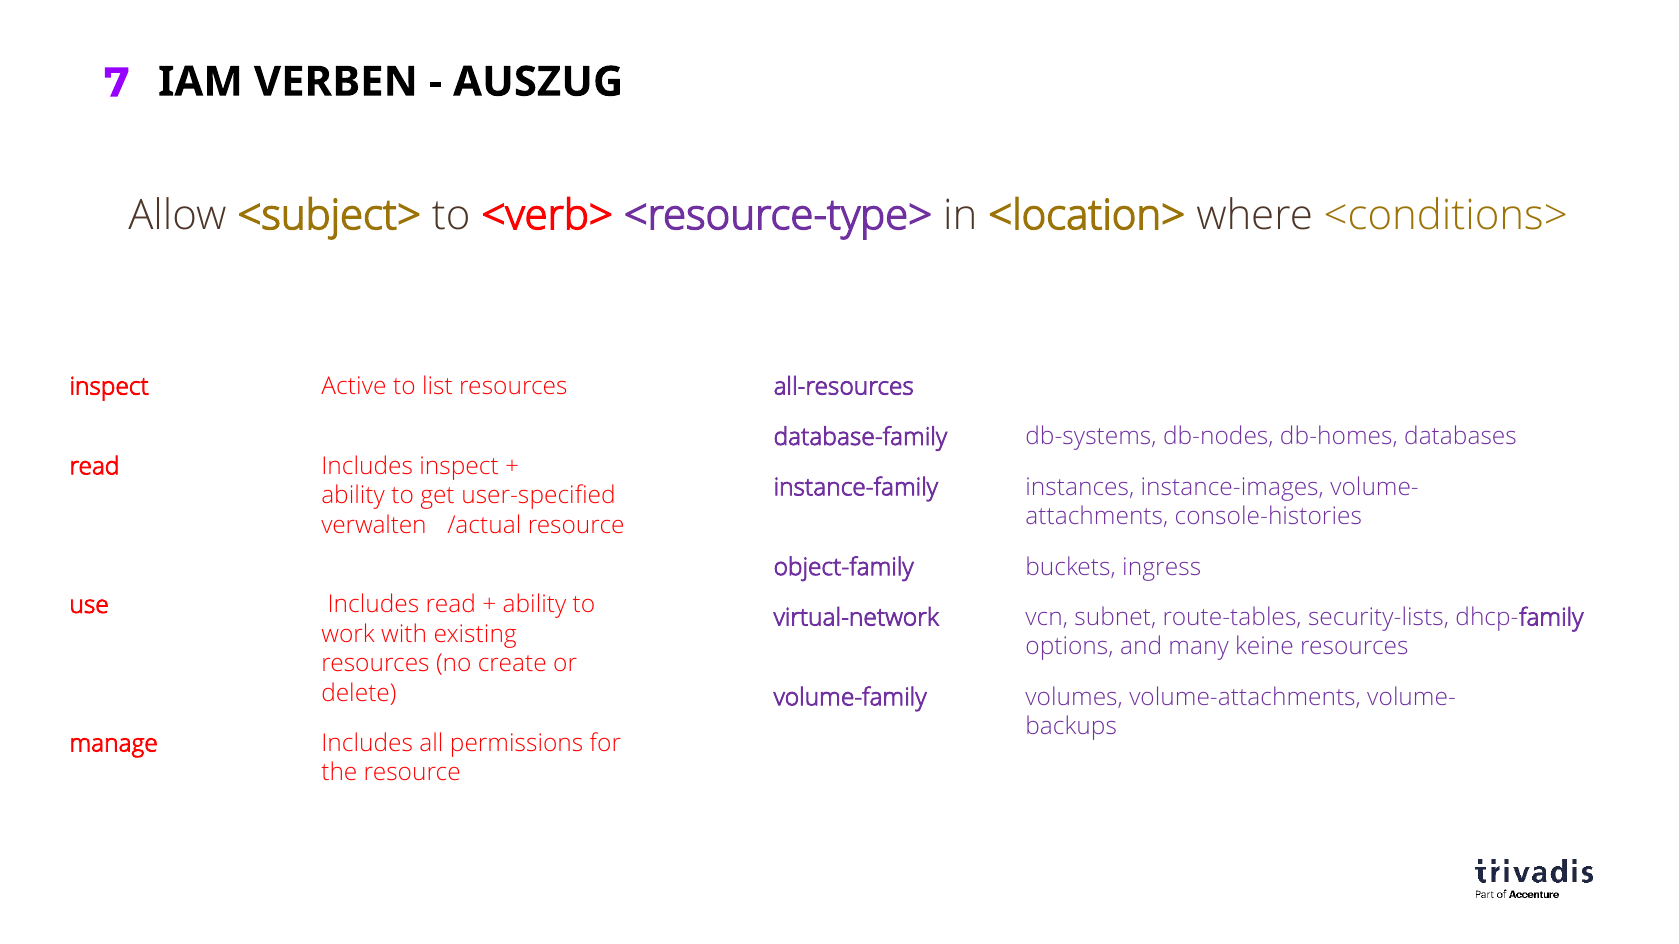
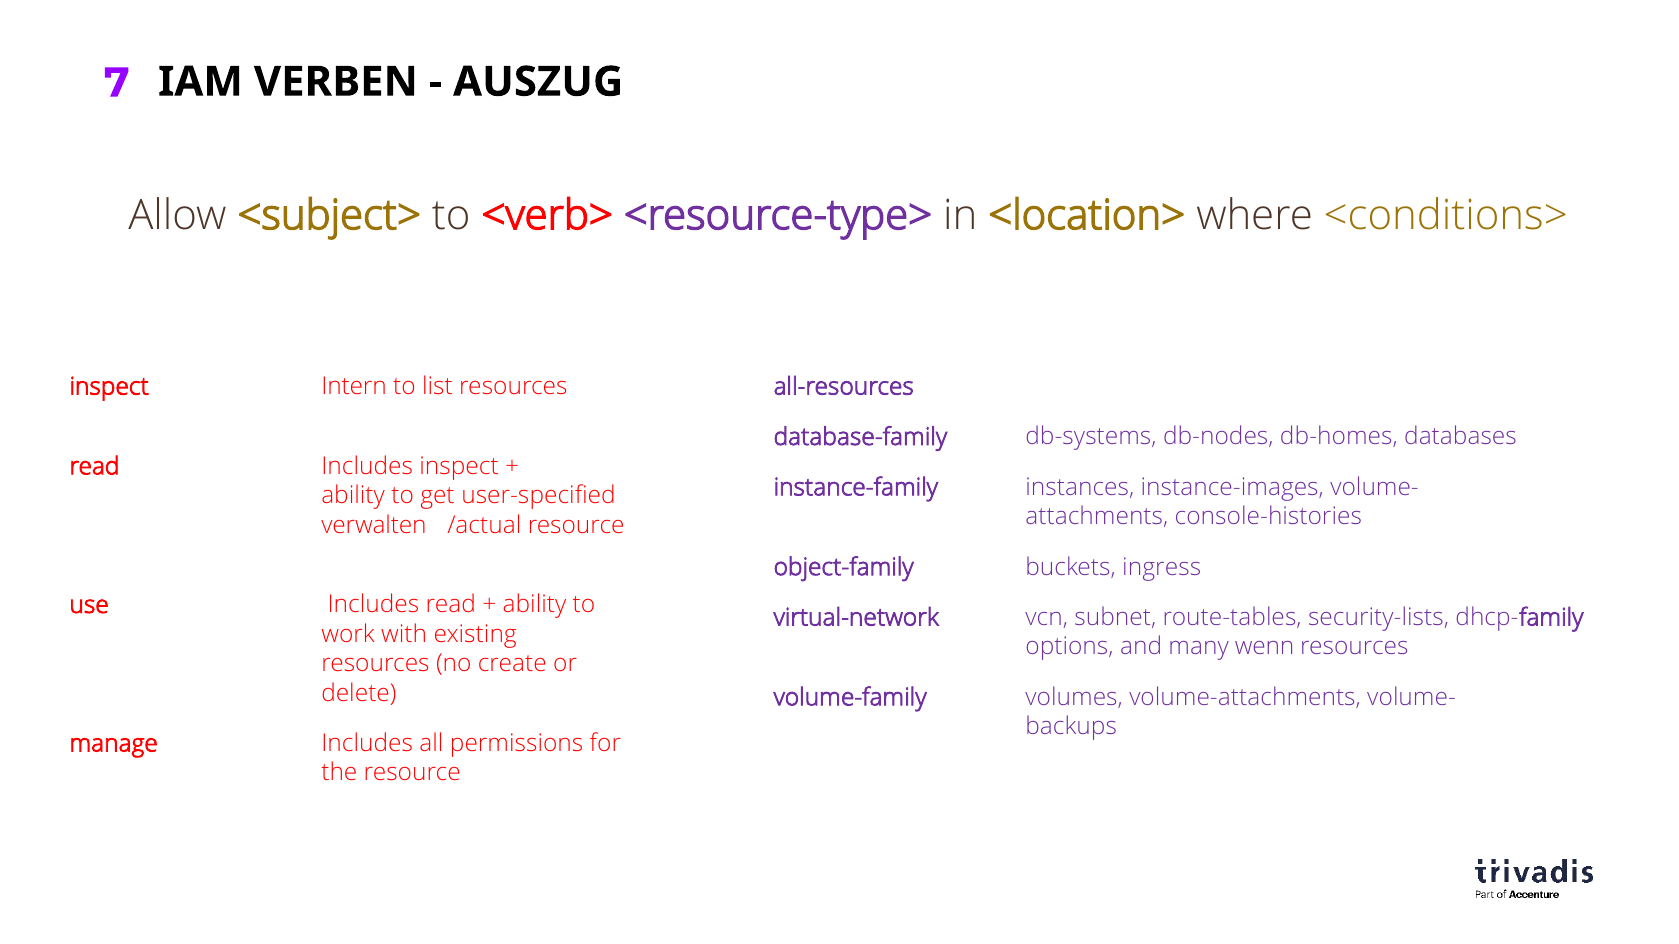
Active: Active -> Intern (354, 387)
keine: keine -> wenn (1265, 647)
